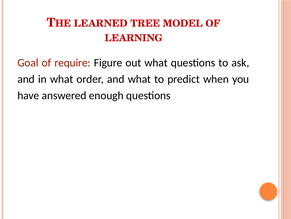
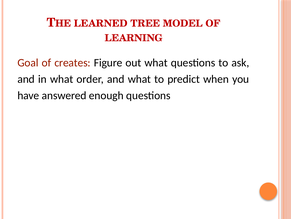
require: require -> creates (73, 63)
